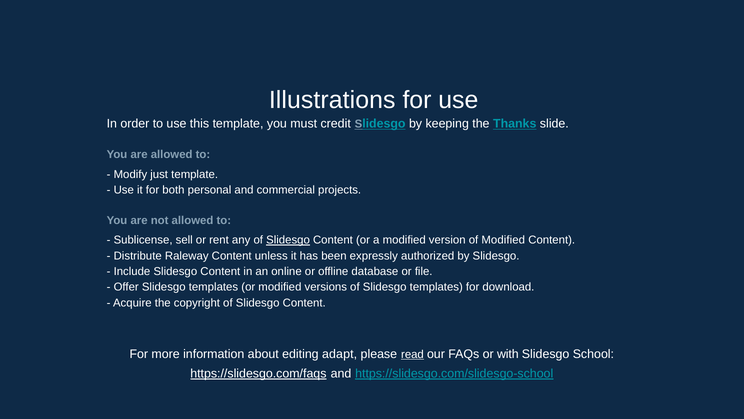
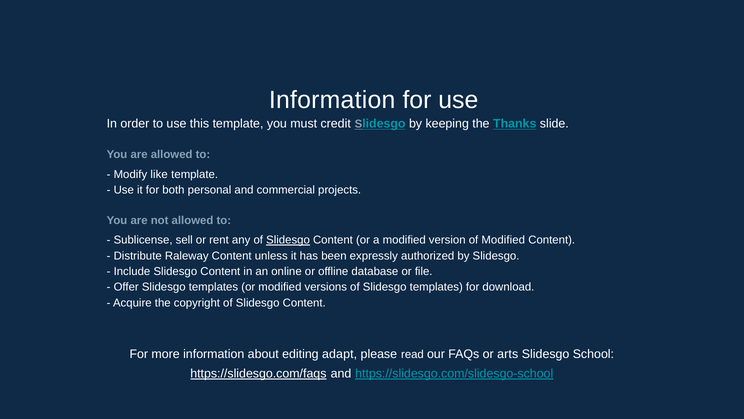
Illustrations: Illustrations -> Information (332, 100)
just: just -> like (159, 174)
read underline: present -> none (412, 354)
with: with -> arts (508, 354)
